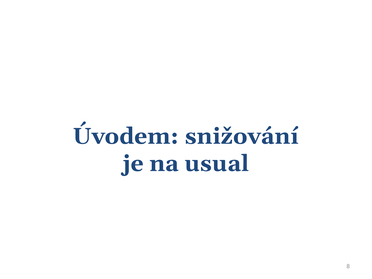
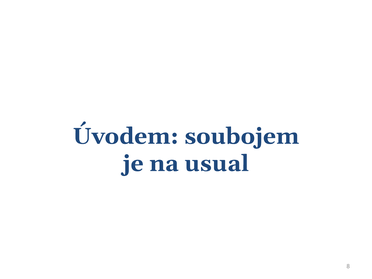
snižování: snižování -> soubojem (242, 136)
